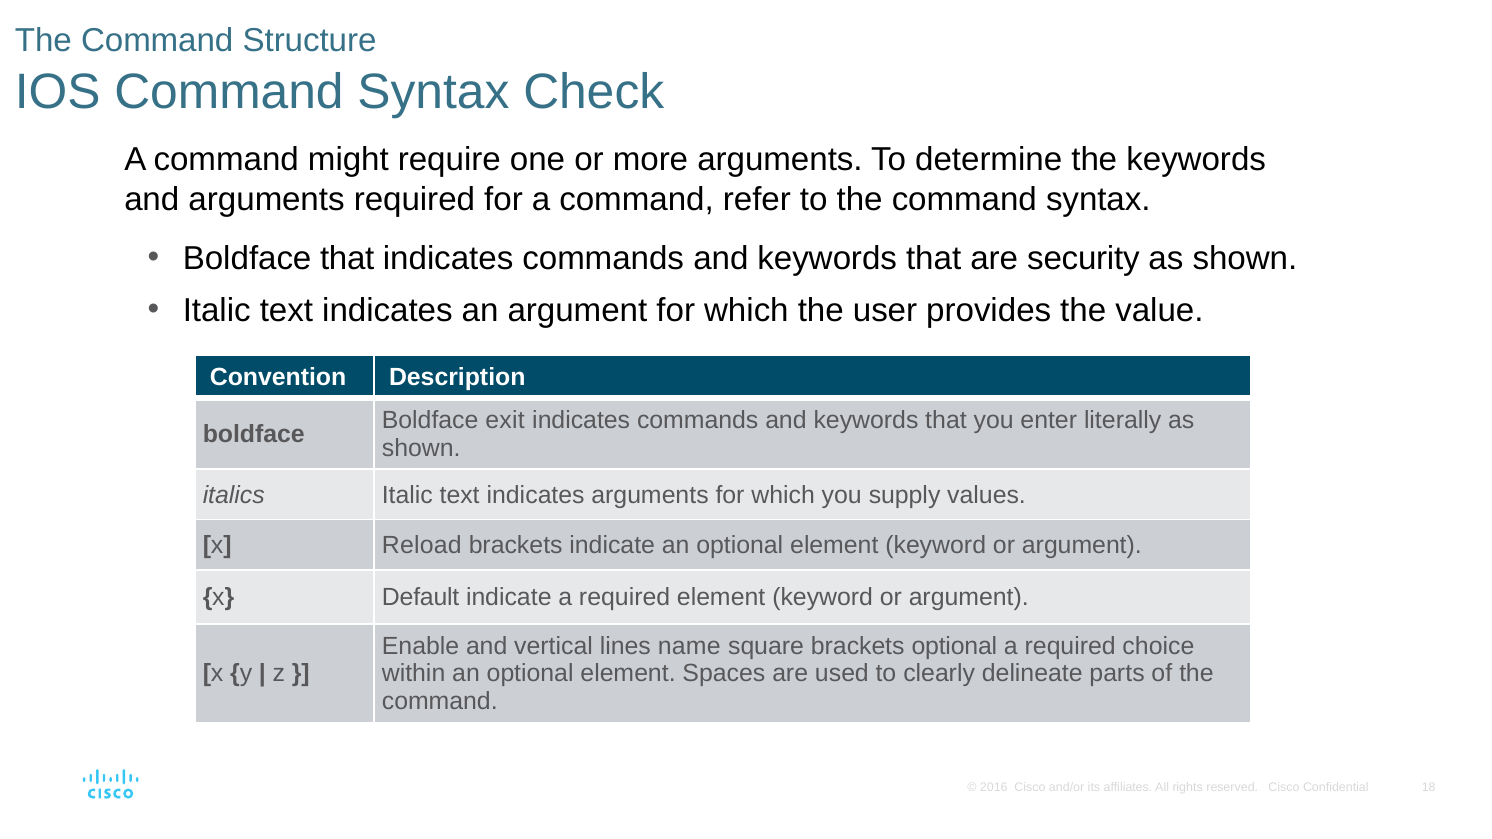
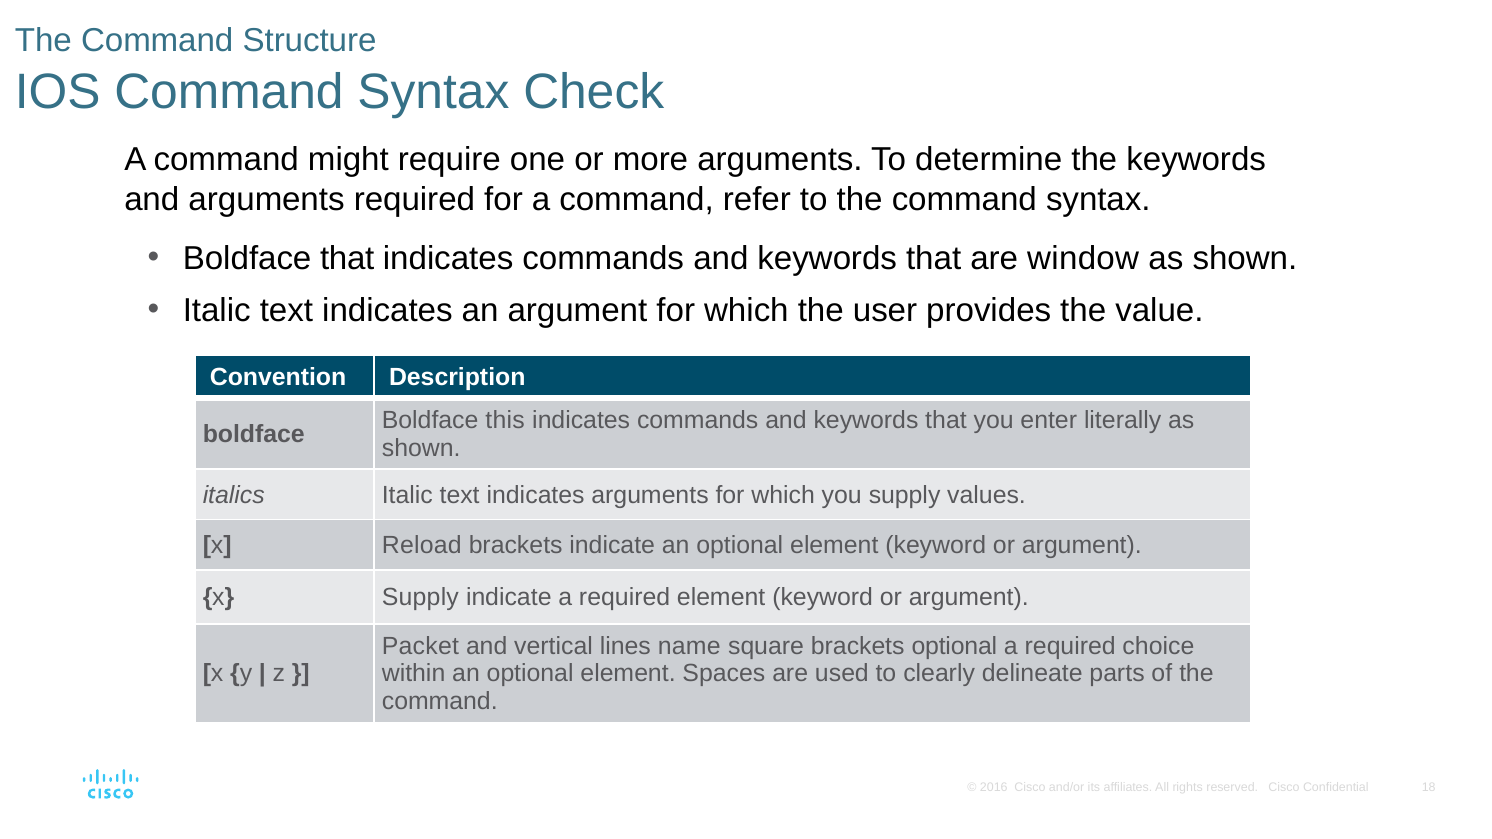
security: security -> window (1083, 258)
exit: exit -> this (505, 420)
x Default: Default -> Supply (420, 597)
Enable: Enable -> Packet (420, 646)
